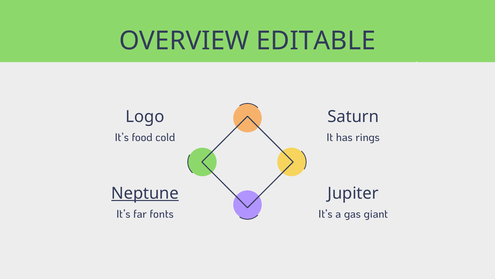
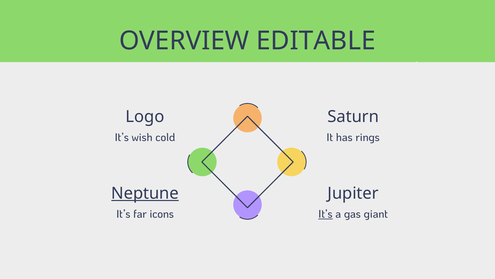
food: food -> wish (142, 137)
fonts: fonts -> icons (162, 214)
It’s underline: none -> present (325, 214)
